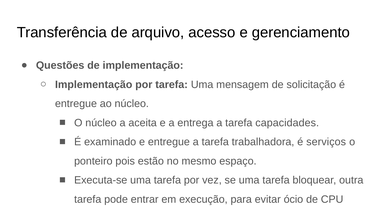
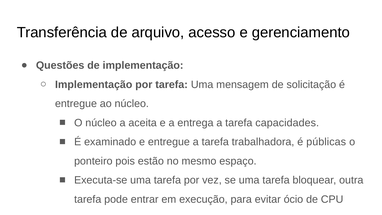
serviços: serviços -> públicas (326, 142)
